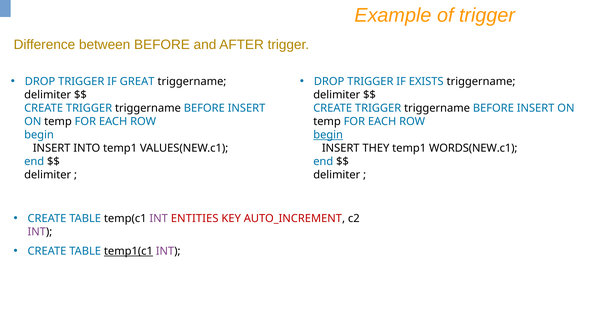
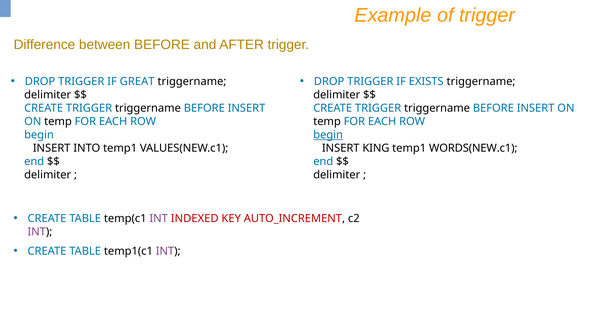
THEY: THEY -> KING (376, 148)
ENTITIES: ENTITIES -> INDEXED (195, 219)
temp1(c1 underline: present -> none (128, 251)
